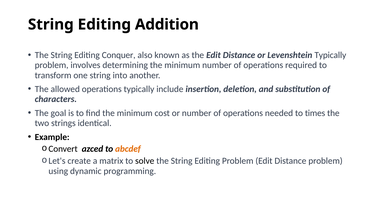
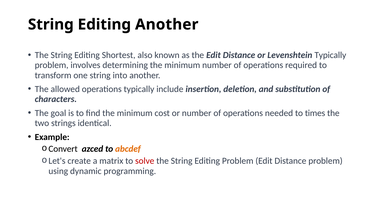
Editing Addition: Addition -> Another (167, 24)
Conquer: Conquer -> Shortest (119, 55)
solve colour: black -> red (145, 161)
